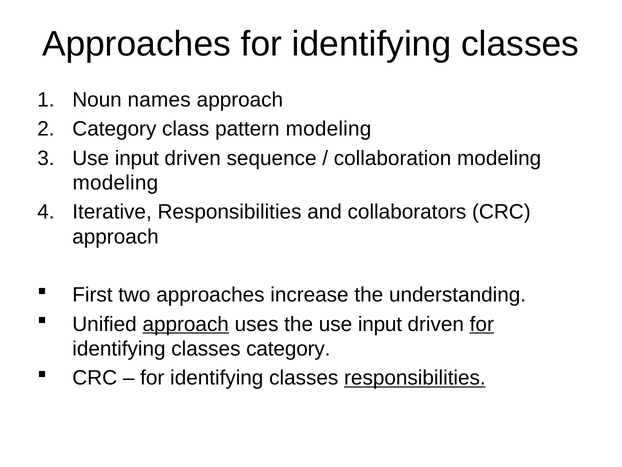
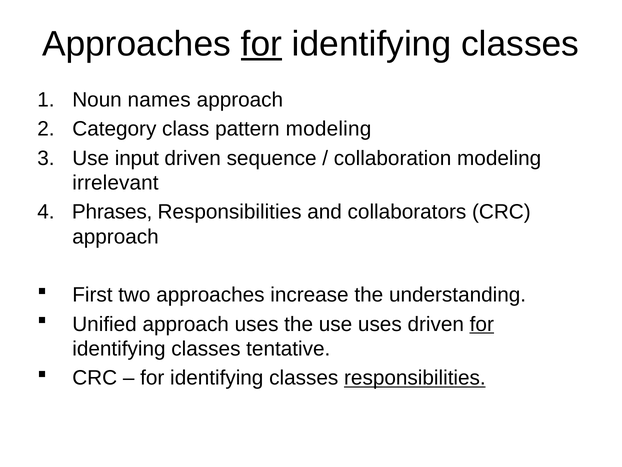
for underline: none -> present (261, 44)
modeling: modeling -> irrelevant (115, 183)
Iterative: Iterative -> Phrases (112, 212)
approach underline: present -> none (186, 324)
the use input: input -> uses (380, 324)
classes category: category -> tentative (288, 349)
